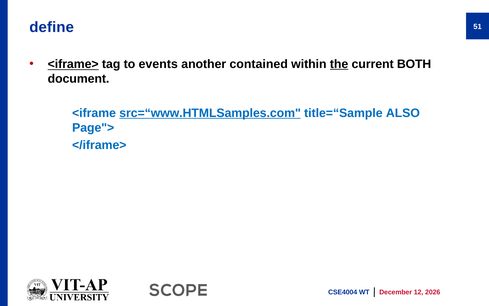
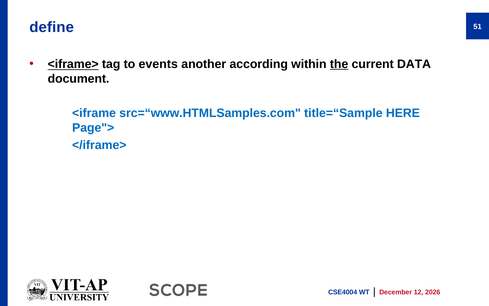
contained: contained -> according (259, 64)
BOTH: BOTH -> DATA (414, 64)
src=“www.HTMLSamples.com underline: present -> none (210, 113)
ALSO: ALSO -> HERE (403, 113)
